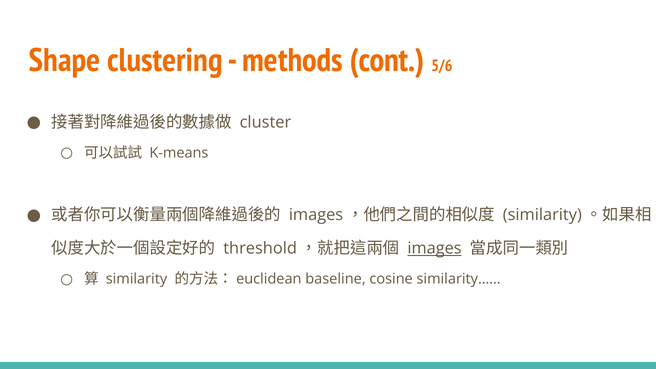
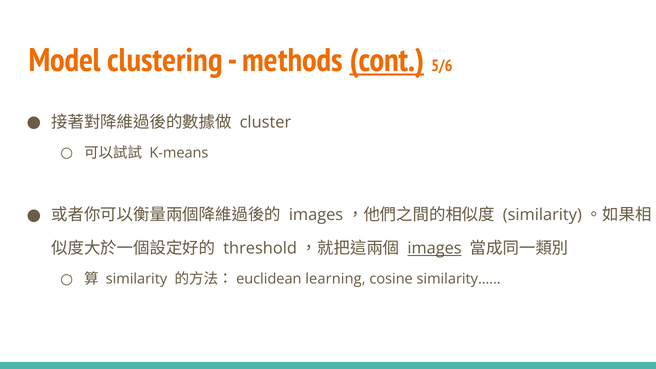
Shape: Shape -> Model (65, 60)
cont underline: none -> present (387, 60)
baseline: baseline -> learning (335, 279)
